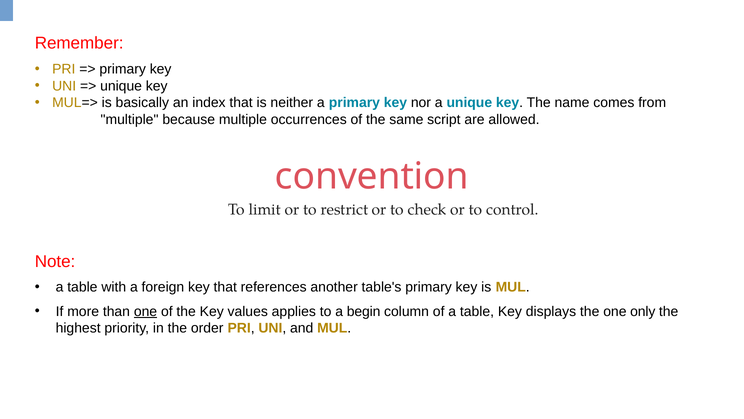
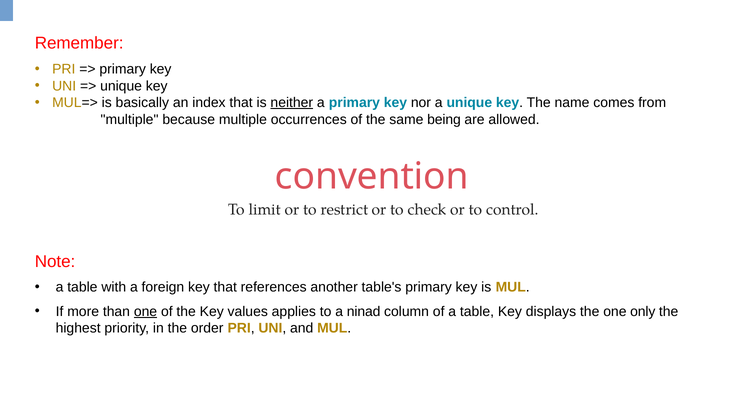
neither underline: none -> present (292, 103)
script: script -> being (444, 119)
begin: begin -> ninad (364, 311)
